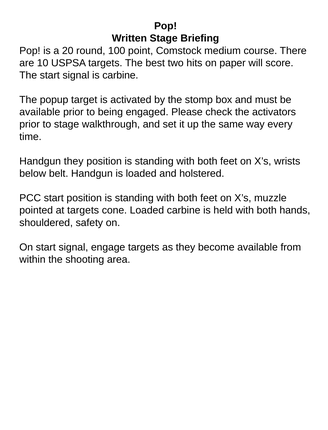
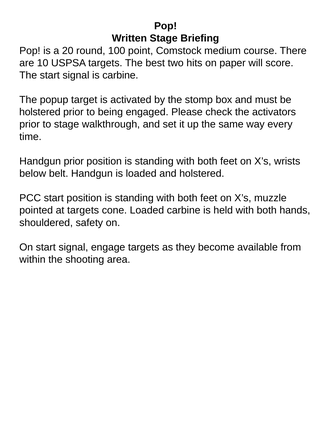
available: available -> holstered (40, 112)
Handgun they: they -> prior (74, 161)
